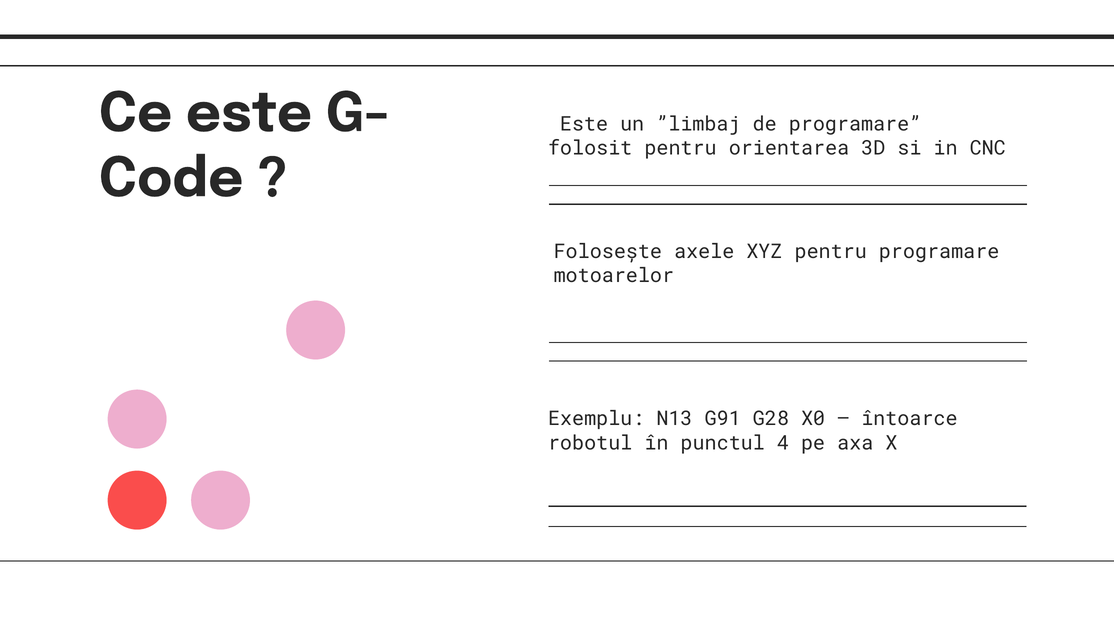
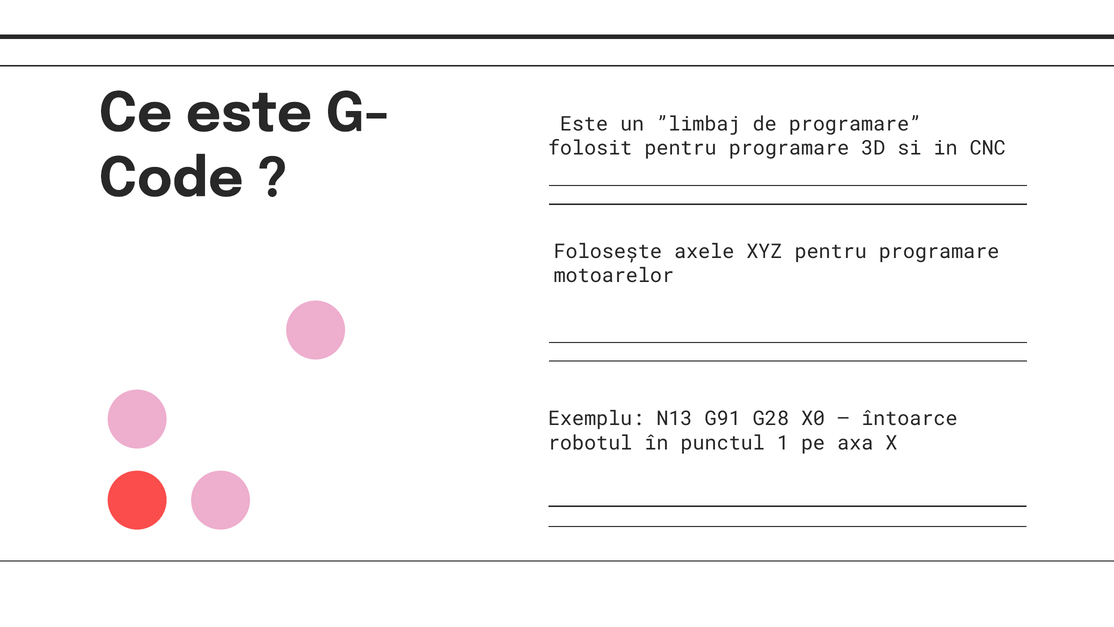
folosit pentru orientarea: orientarea -> programare (789, 148)
4: 4 -> 1 (783, 443)
